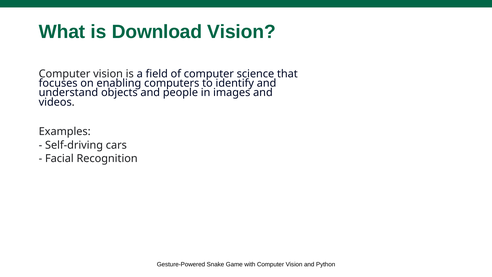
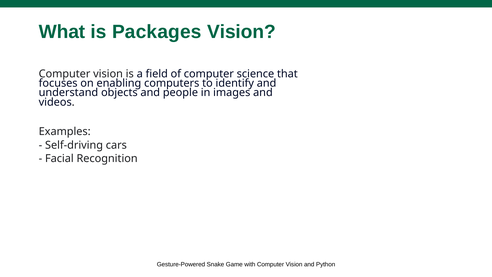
Download: Download -> Packages (157, 32)
